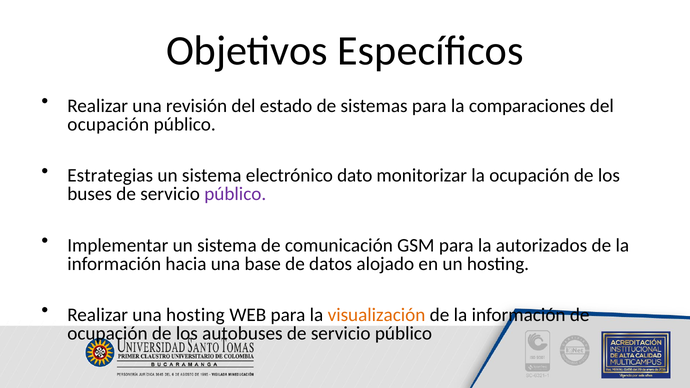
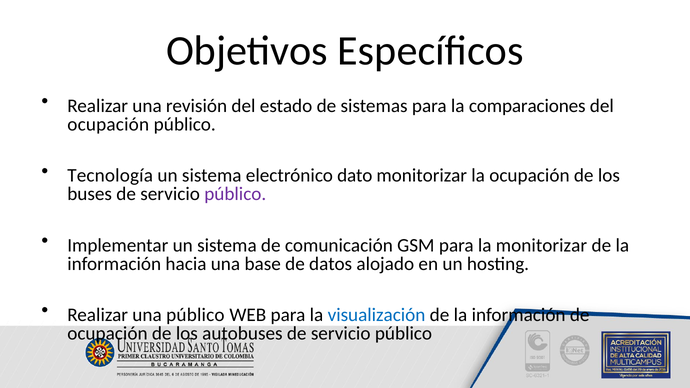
Estrategias: Estrategias -> Tecnología (110, 176)
la autorizados: autorizados -> monitorizar (541, 245)
una hosting: hosting -> público (195, 315)
visualización colour: orange -> blue (377, 315)
